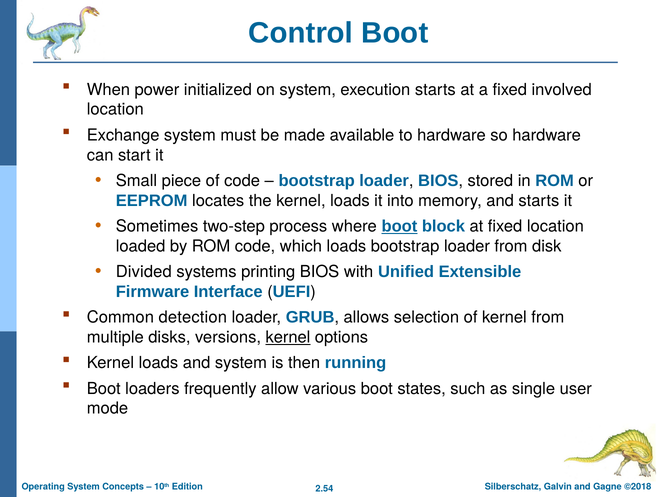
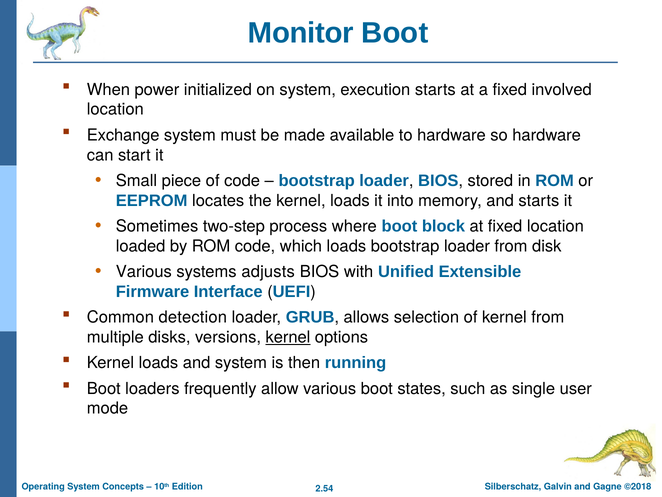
Control: Control -> Monitor (301, 33)
boot underline: present -> none (399, 226)
Divided: Divided -> Various (144, 272)
printing: printing -> adjusts (268, 272)
